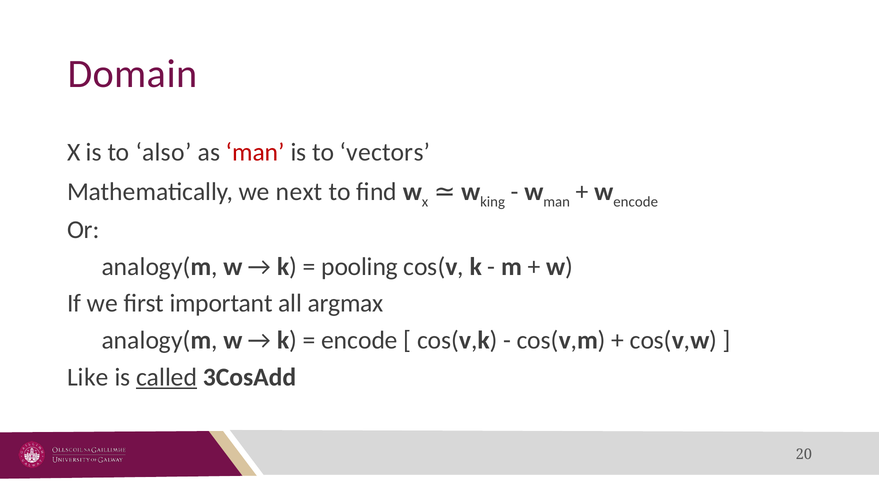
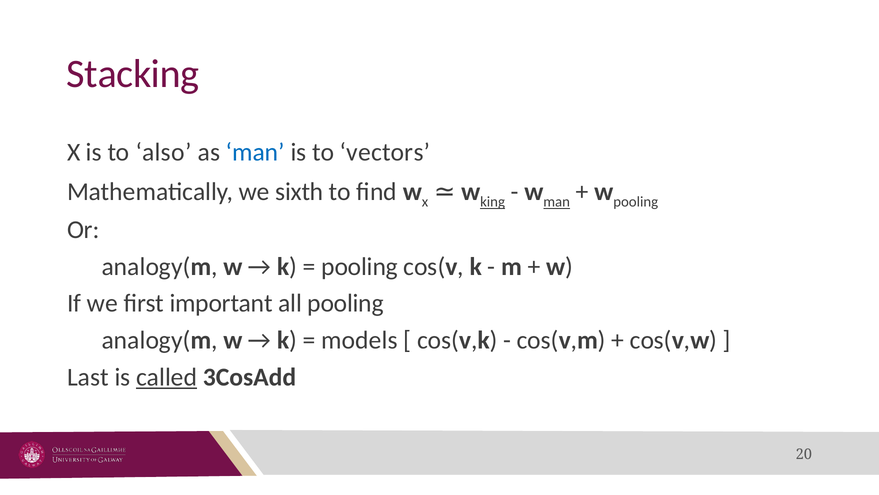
Domain: Domain -> Stacking (133, 74)
man colour: red -> blue (255, 152)
next: next -> sixth (299, 192)
king underline: none -> present (493, 202)
man underline: none -> present (557, 202)
w encode: encode -> pooling (636, 202)
all argmax: argmax -> pooling (346, 303)
encode: encode -> models (359, 340)
Like: Like -> Last (88, 377)
